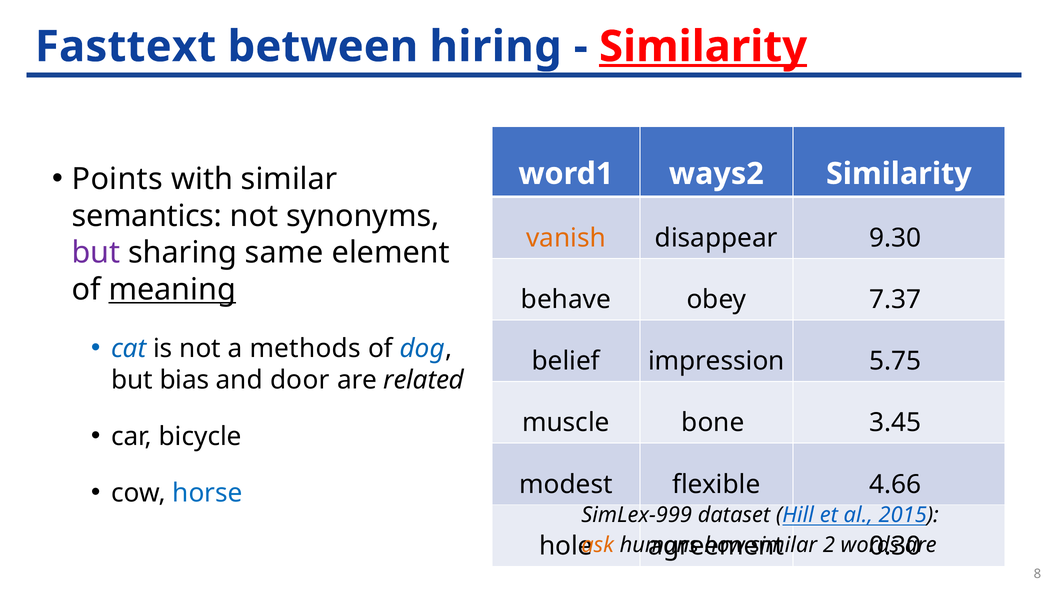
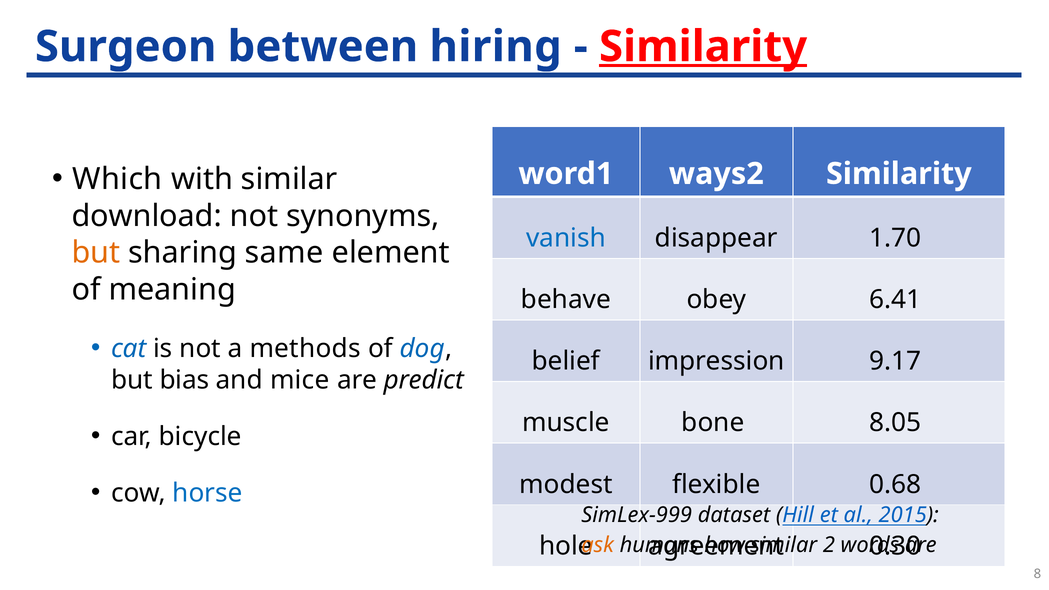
Fasttext: Fasttext -> Surgeon (126, 47)
Points: Points -> Which (117, 179)
semantics: semantics -> download (147, 216)
vanish colour: orange -> blue (566, 238)
9.30: 9.30 -> 1.70 (895, 238)
but colour: purple -> orange (96, 253)
meaning underline: present -> none (172, 290)
7.37: 7.37 -> 6.41 (895, 300)
5.75: 5.75 -> 9.17 (895, 361)
door: door -> mice (300, 380)
related: related -> predict (424, 380)
3.45: 3.45 -> 8.05 (895, 423)
4.66: 4.66 -> 0.68 (895, 484)
